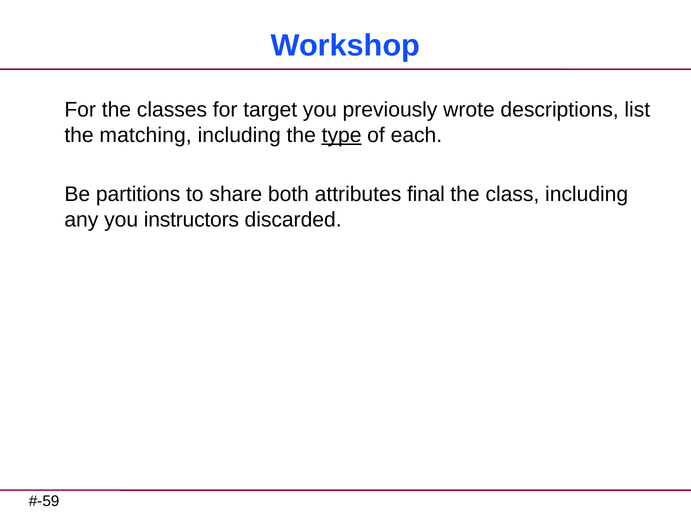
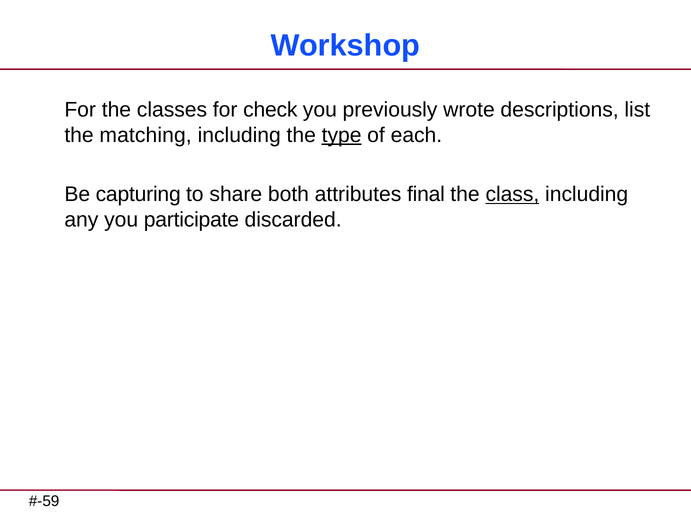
target: target -> check (270, 110)
partitions: partitions -> capturing (138, 194)
class underline: none -> present (512, 194)
instructors: instructors -> participate (191, 219)
